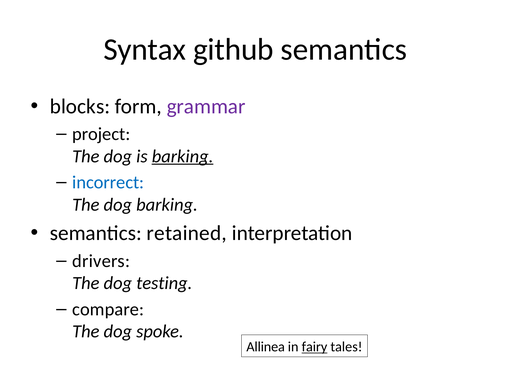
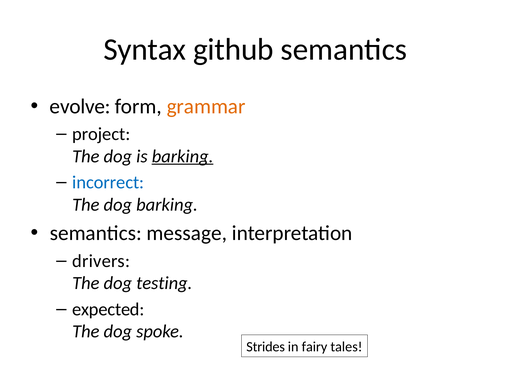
blocks: blocks -> evolve (80, 106)
grammar colour: purple -> orange (206, 106)
retained: retained -> message (187, 233)
compare: compare -> expected (108, 309)
Allinea: Allinea -> Strides (266, 346)
fairy underline: present -> none (315, 346)
